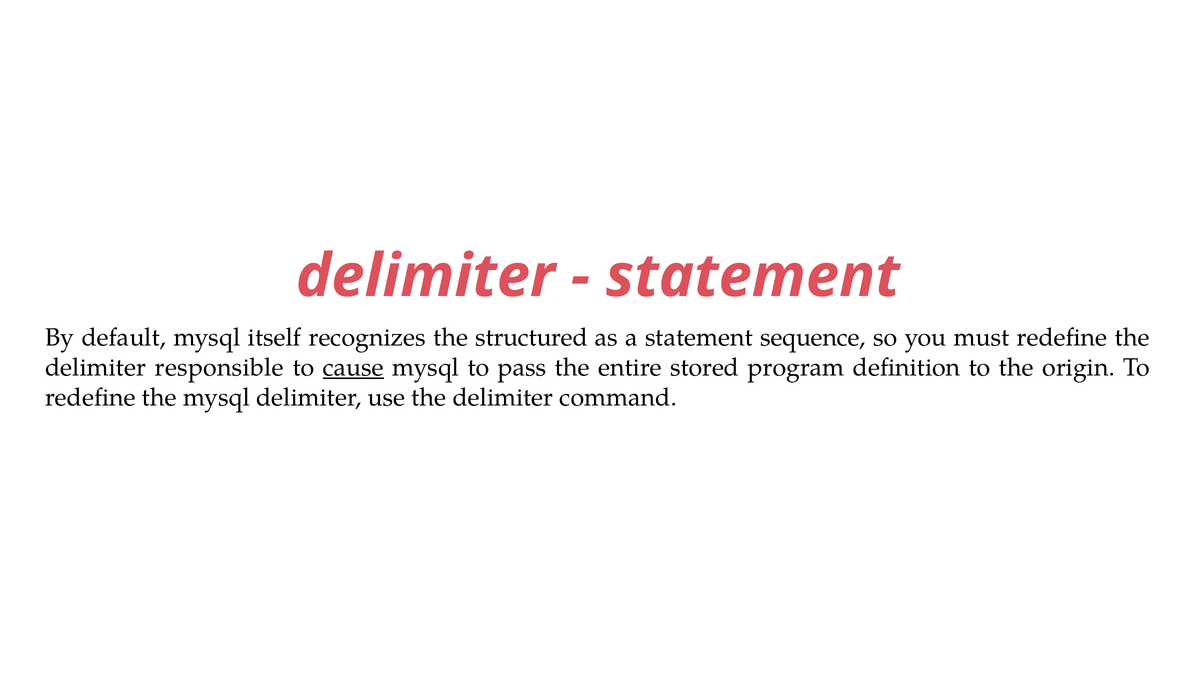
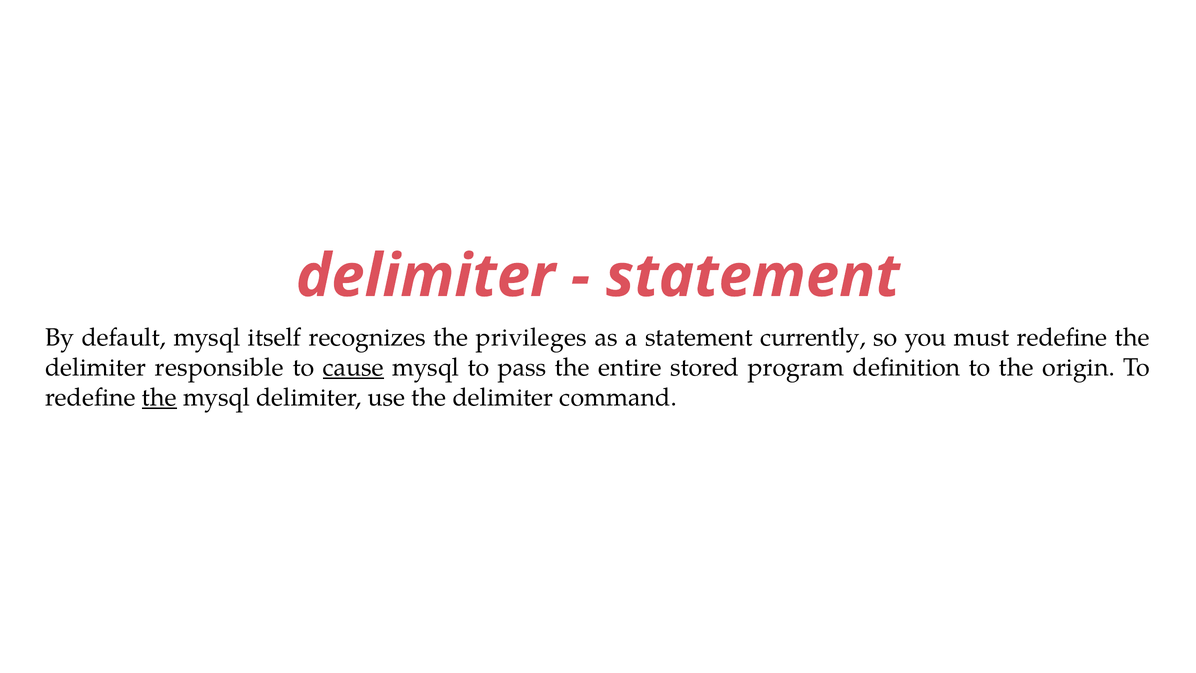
structured: structured -> privileges (531, 338)
sequence: sequence -> currently (813, 338)
the underline: none -> present (159, 397)
